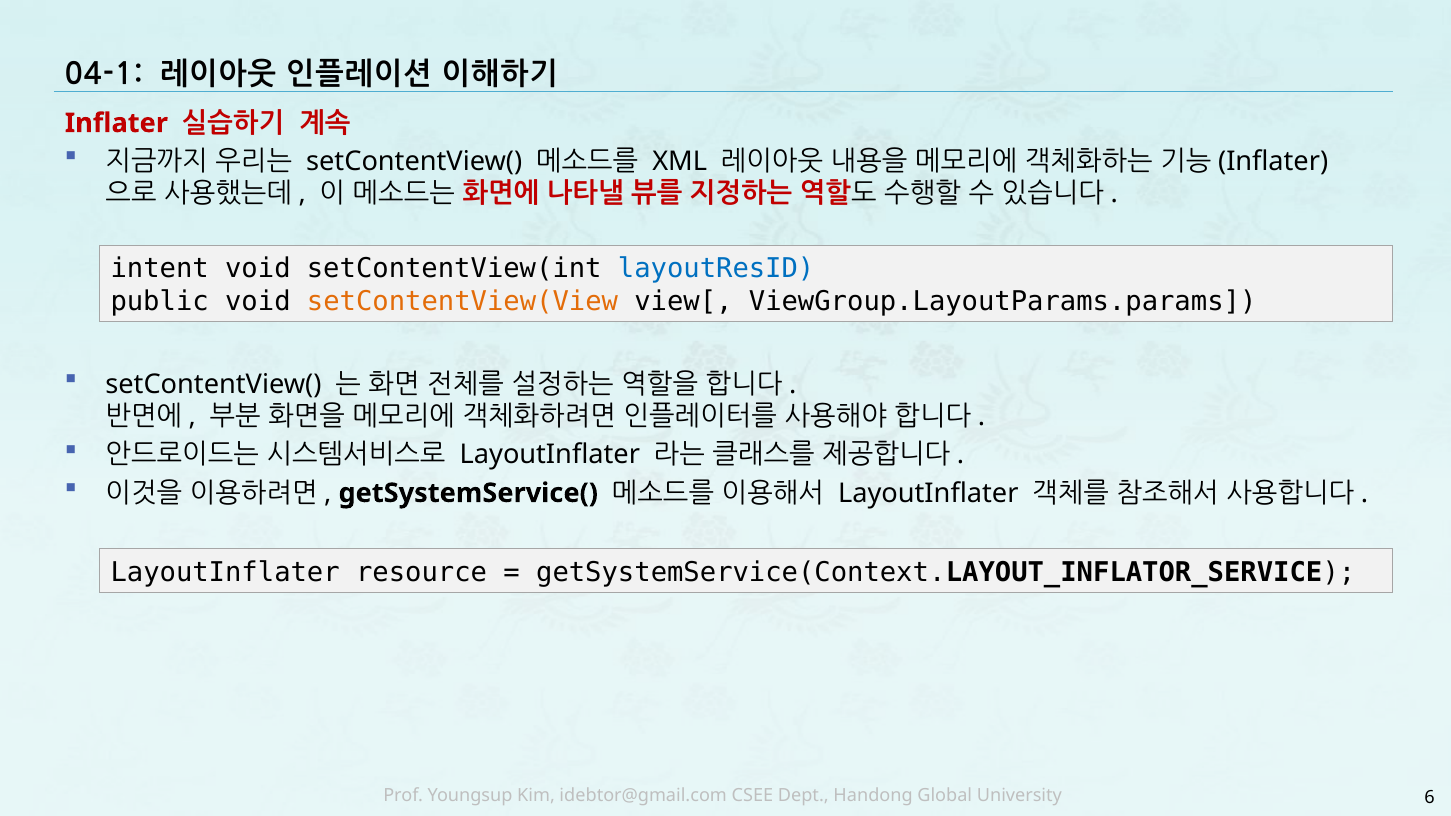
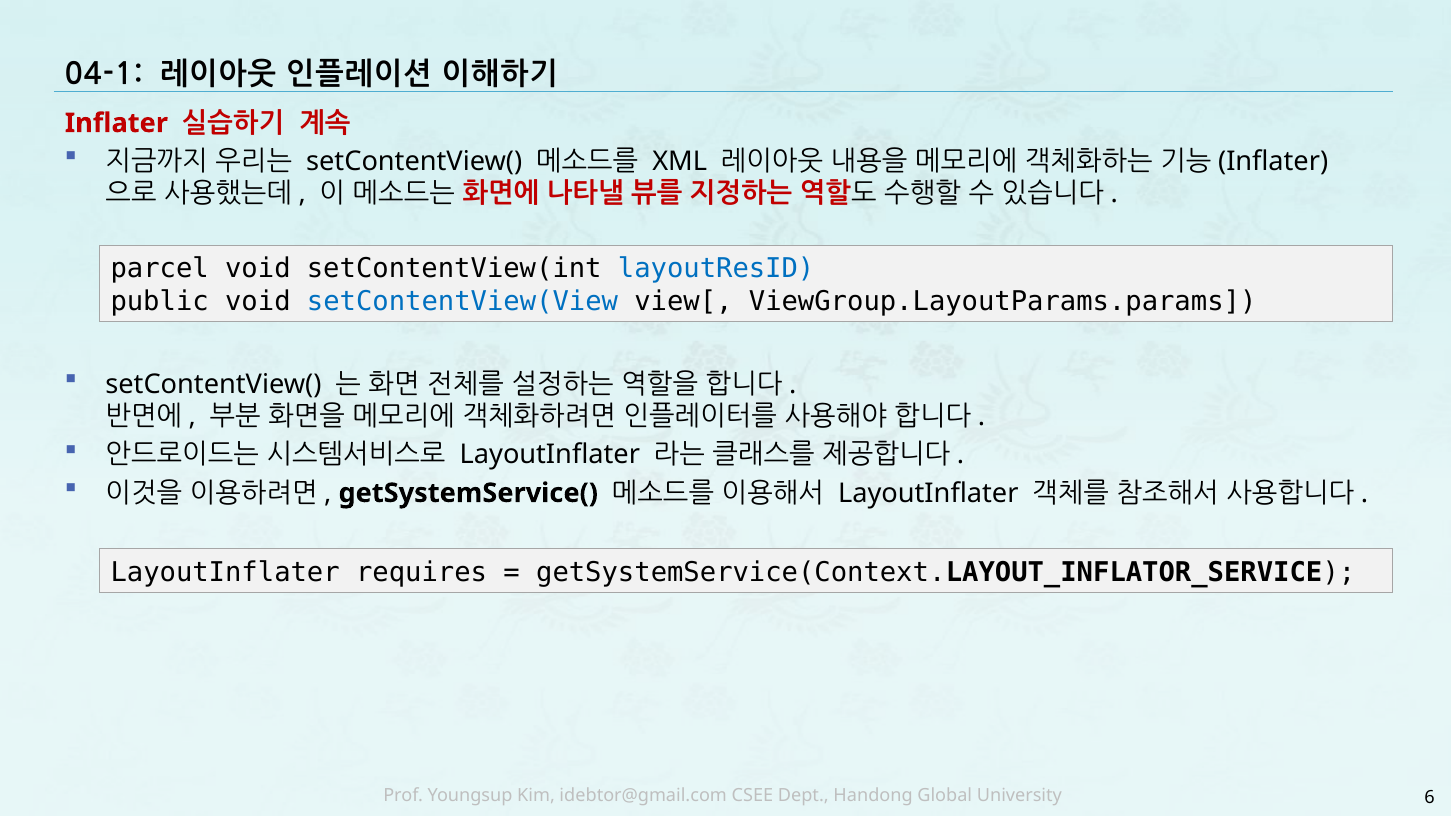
intent: intent -> parcel (160, 269)
setContentView(View colour: orange -> blue (462, 301)
resource: resource -> requires (422, 573)
